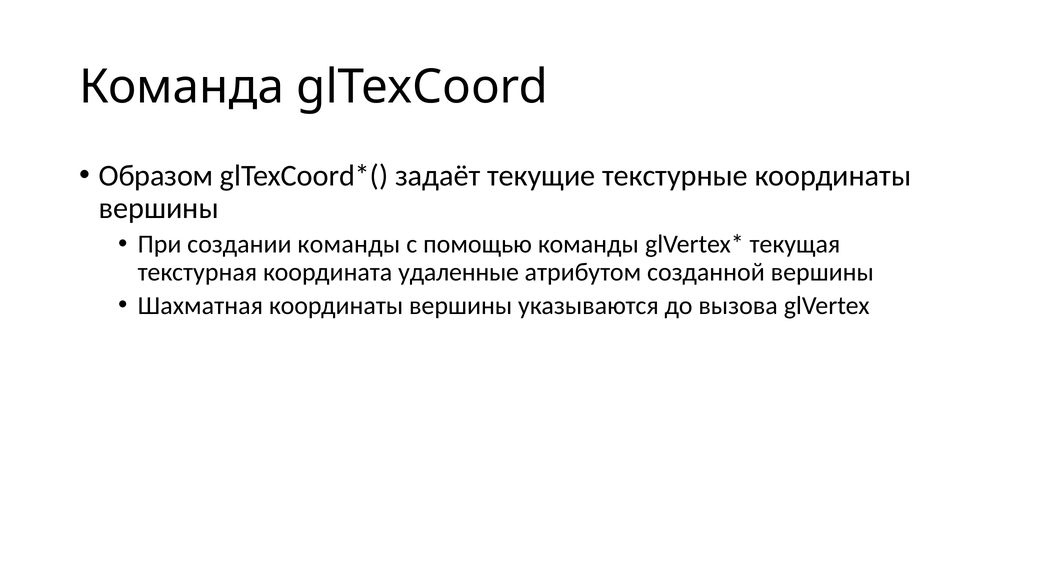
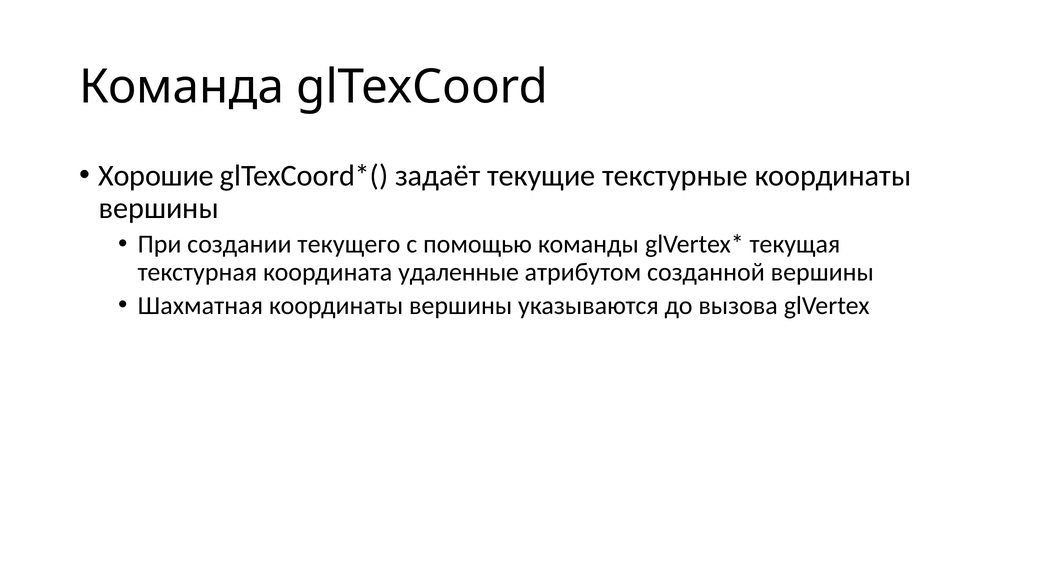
Образом: Образом -> Хорошие (156, 176)
создании команды: команды -> текущего (349, 244)
